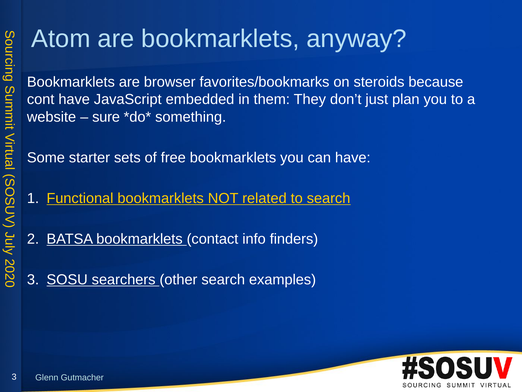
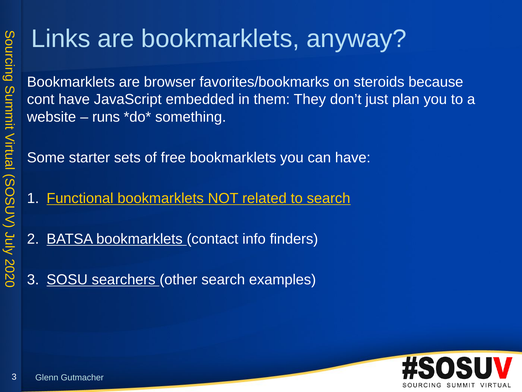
Atom: Atom -> Links (61, 39)
sure: sure -> runs (106, 117)
